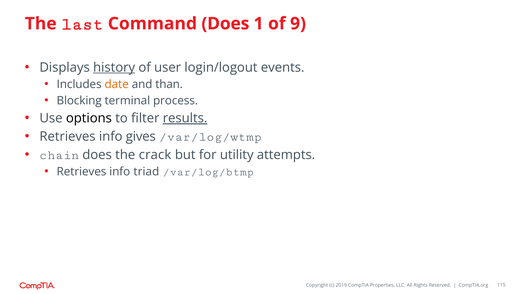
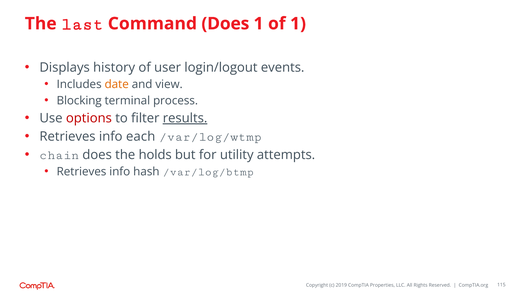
of 9: 9 -> 1 (298, 24)
history underline: present -> none (114, 67)
than: than -> view (169, 84)
options colour: black -> red (89, 118)
gives: gives -> each (141, 137)
crack: crack -> holds (155, 155)
triad: triad -> hash (146, 172)
